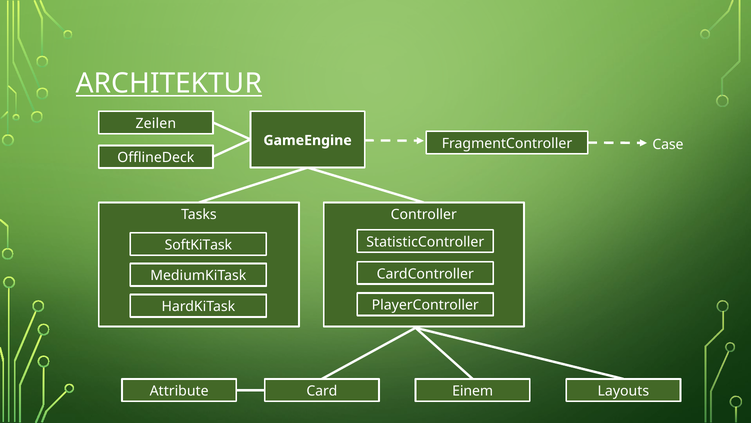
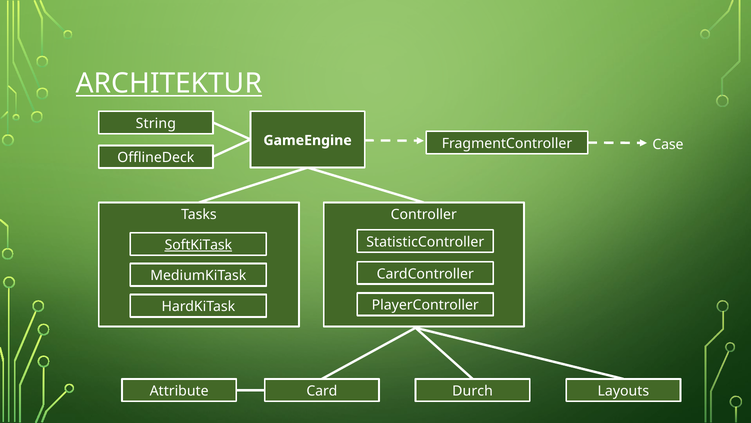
Zeilen: Zeilen -> String (156, 123)
SoftKiTask underline: none -> present (198, 245)
Einem: Einem -> Durch (473, 391)
